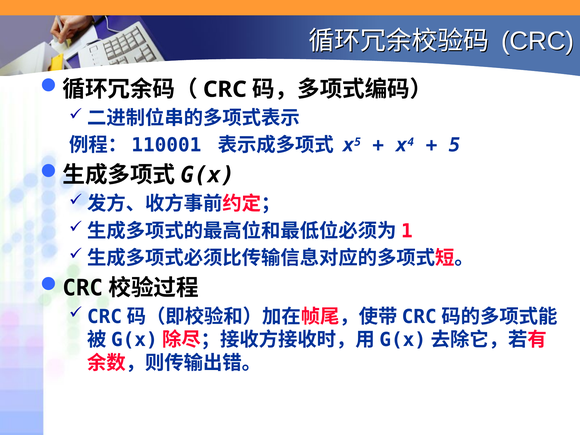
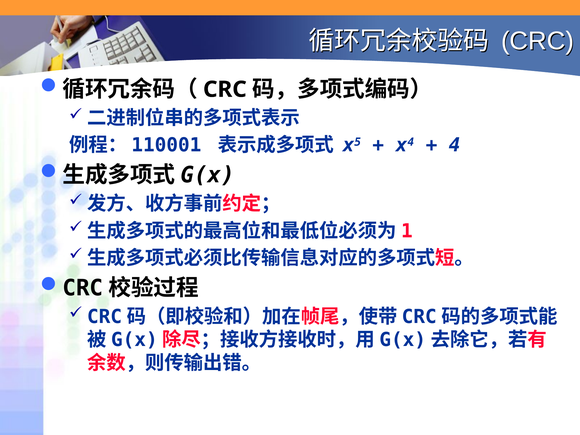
5: 5 -> 4 (455, 145)
